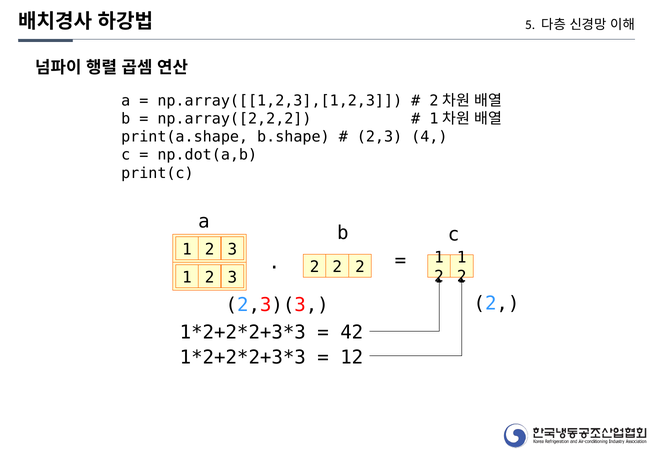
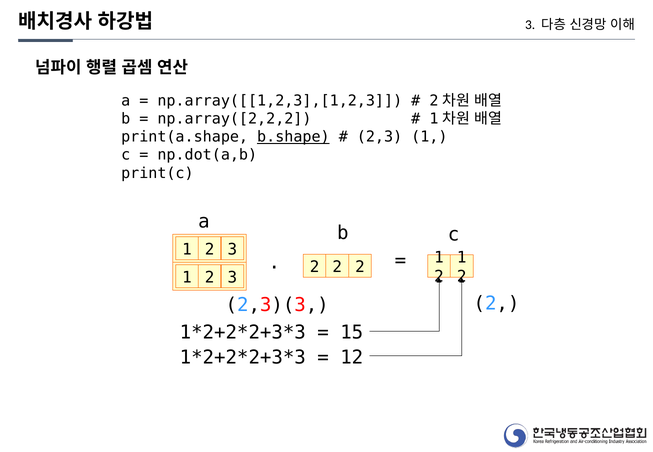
5: 5 -> 3 (530, 25)
b.shape underline: none -> present (293, 137)
2,3 4: 4 -> 1 (429, 137)
42: 42 -> 15 (352, 332)
